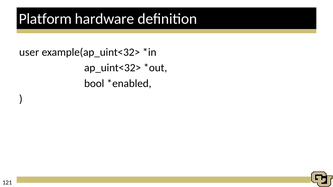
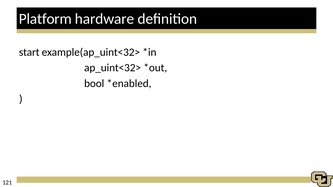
user: user -> start (29, 52)
